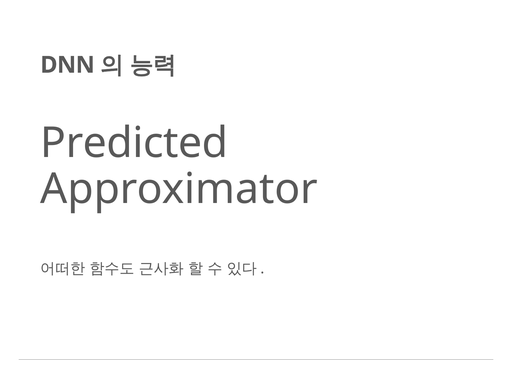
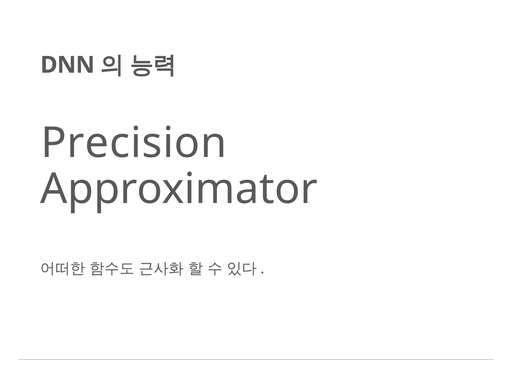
Predicted: Predicted -> Precision (134, 143)
